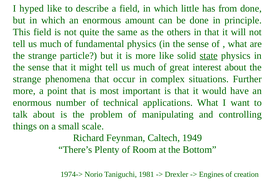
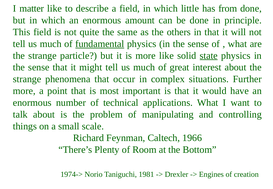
hyped: hyped -> matter (32, 9)
fundamental underline: none -> present (100, 44)
1949: 1949 -> 1966 (192, 138)
